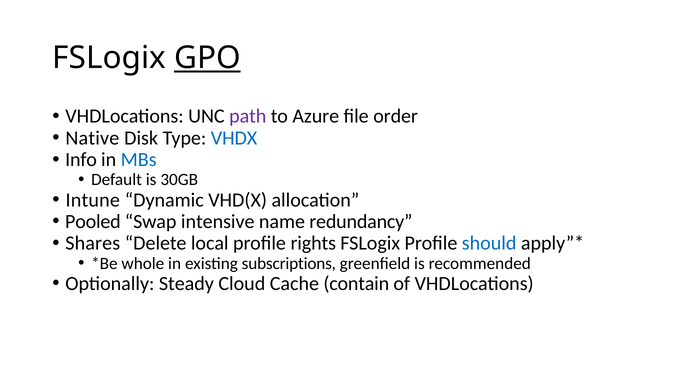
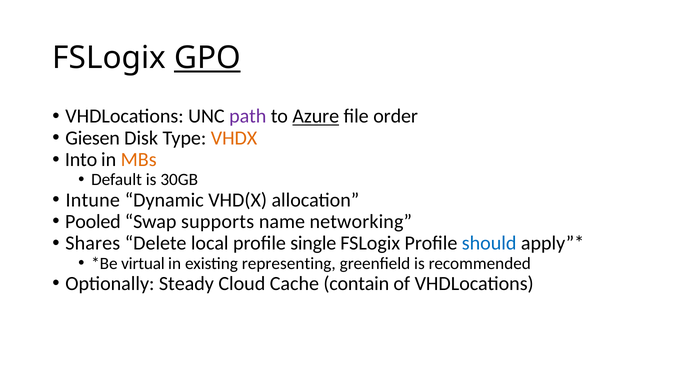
Azure underline: none -> present (316, 116)
Native: Native -> Giesen (93, 138)
VHDX colour: blue -> orange (234, 138)
Info: Info -> Into (81, 160)
MBs colour: blue -> orange (139, 160)
intensive: intensive -> supports (218, 222)
redundancy: redundancy -> networking (361, 222)
rights: rights -> single (313, 243)
whole: whole -> virtual (143, 263)
subscriptions: subscriptions -> representing (289, 263)
